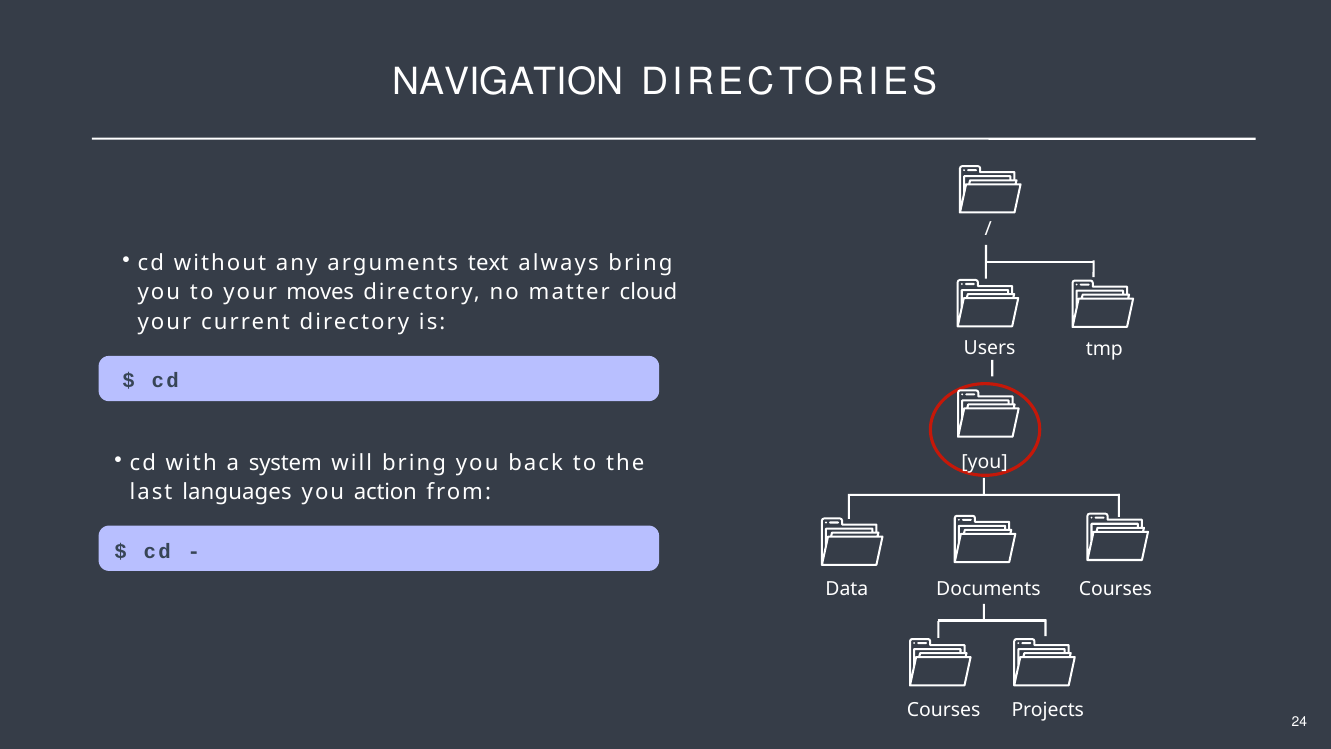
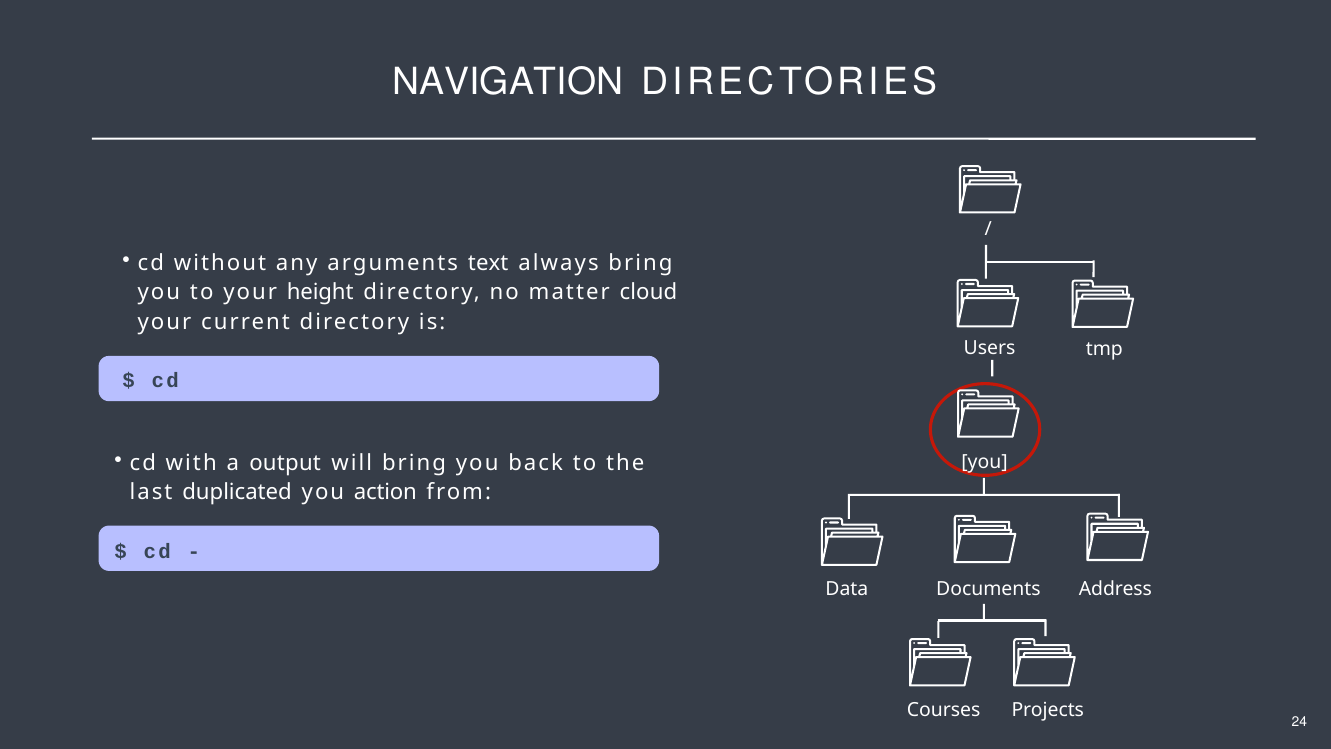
moves: moves -> height (320, 293)
system: system -> output (285, 463)
languages: languages -> duplicated (237, 492)
Documents Courses: Courses -> Address (1115, 589)
